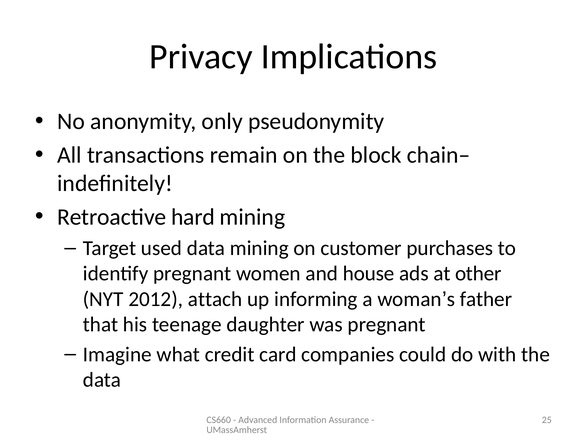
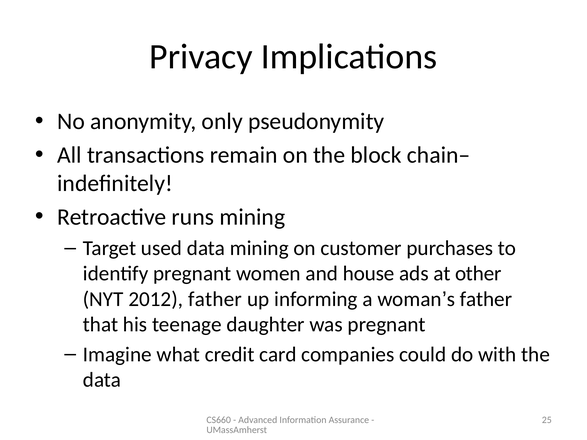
hard: hard -> runs (193, 217)
2012 attach: attach -> father (215, 299)
